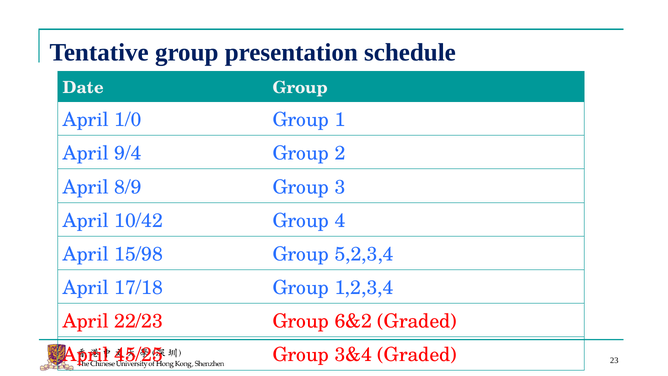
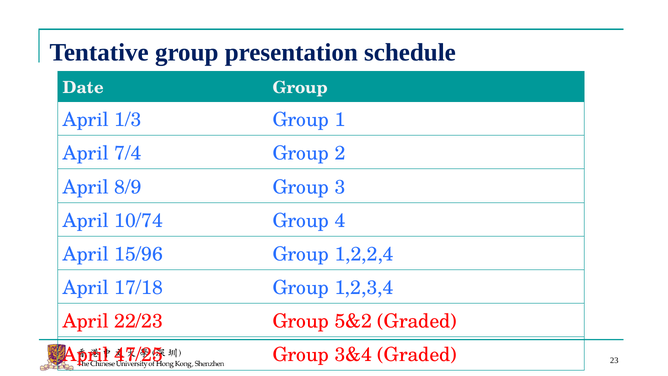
1/0: 1/0 -> 1/3 (128, 120)
9/4: 9/4 -> 7/4 (128, 153)
10/42: 10/42 -> 10/74 (139, 220)
15/98: 15/98 -> 15/96 (139, 254)
5,2,3,4: 5,2,3,4 -> 1,2,2,4 (364, 254)
6&2: 6&2 -> 5&2 (353, 321)
45/25: 45/25 -> 47/25 (139, 355)
